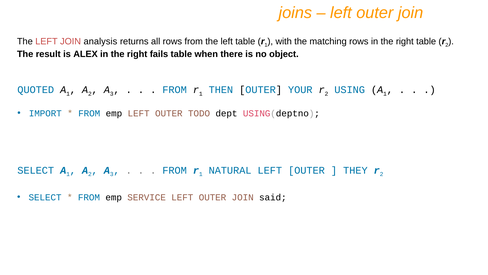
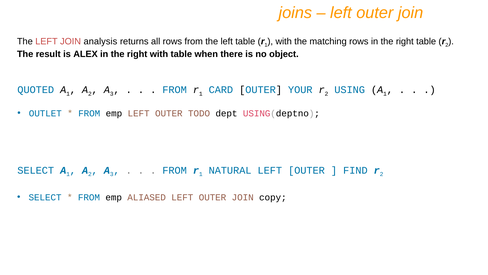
right fails: fails -> with (159, 54)
THEN: THEN -> CARD (221, 90)
IMPORT: IMPORT -> OUTLET (45, 113)
THEY: THEY -> FIND (355, 170)
SERVICE: SERVICE -> ALIASED (147, 197)
said: said -> copy (273, 197)
